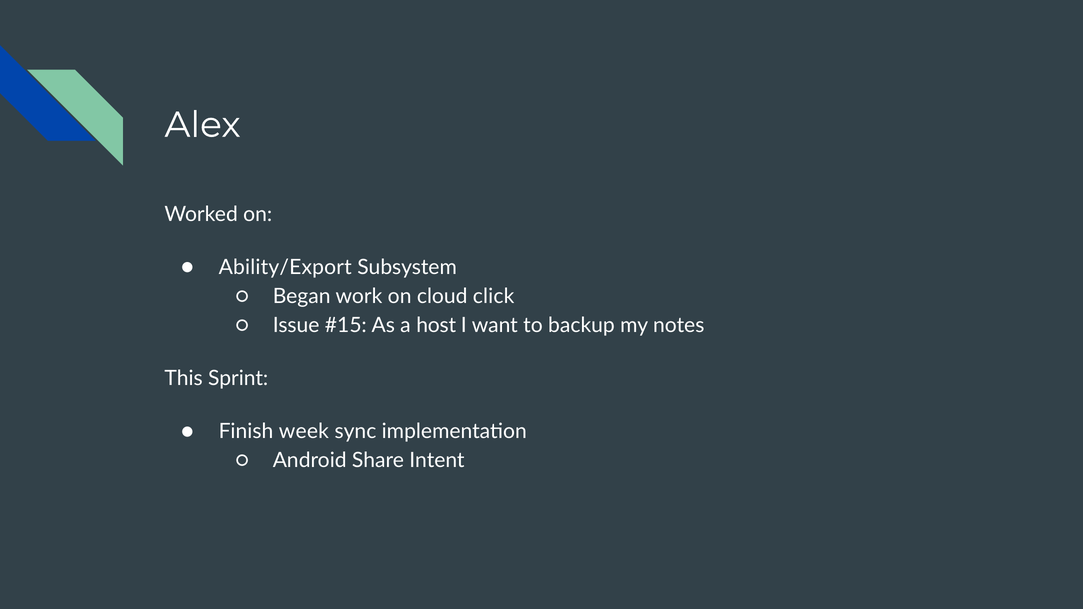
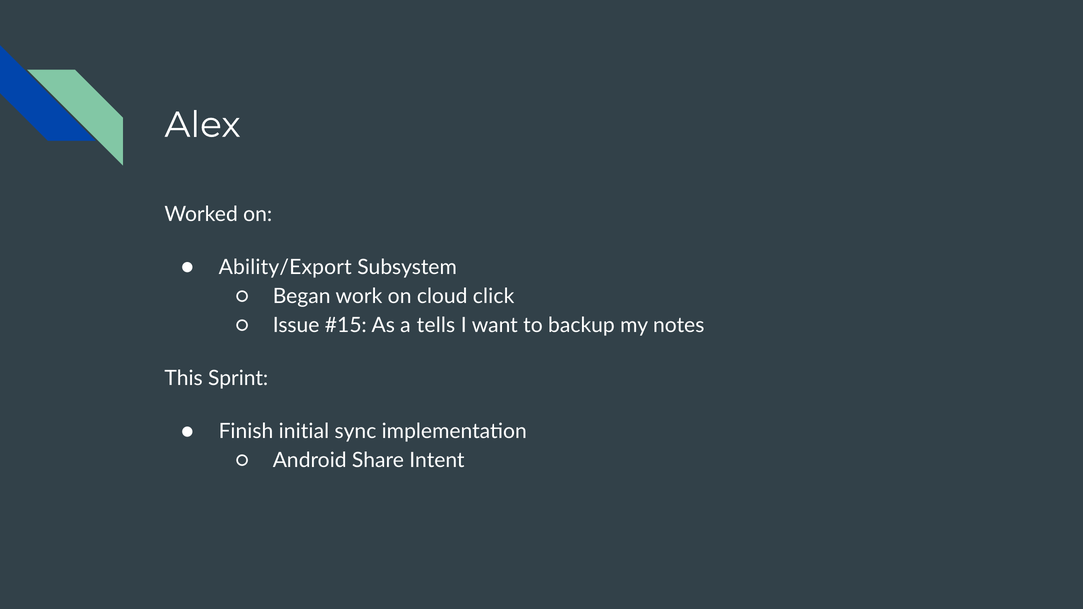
host: host -> tells (436, 325)
week: week -> initial (304, 432)
